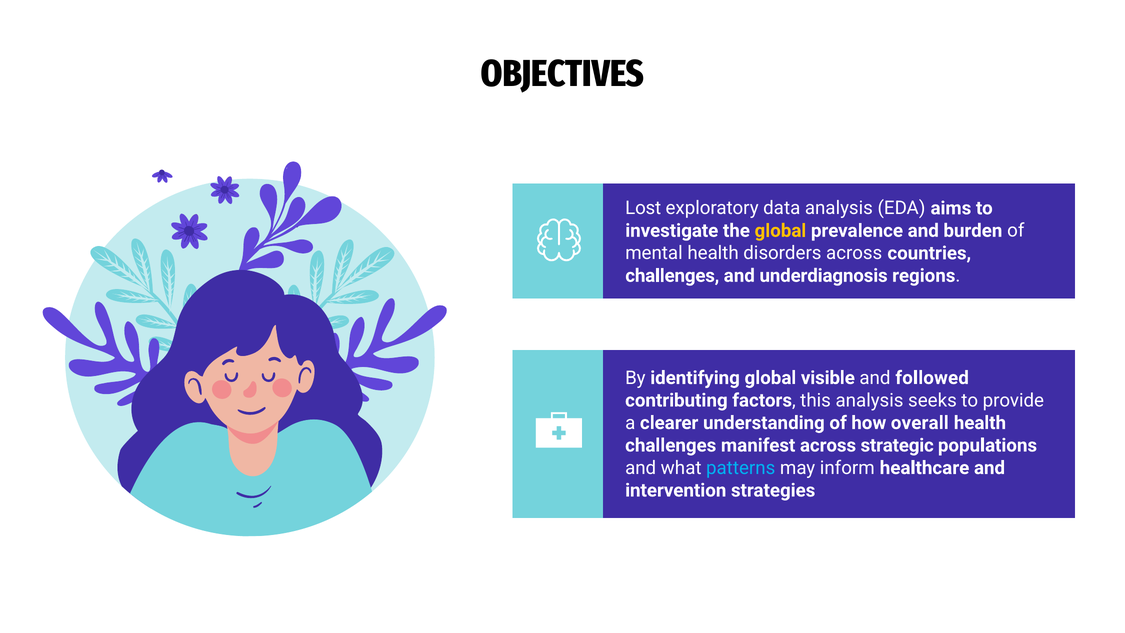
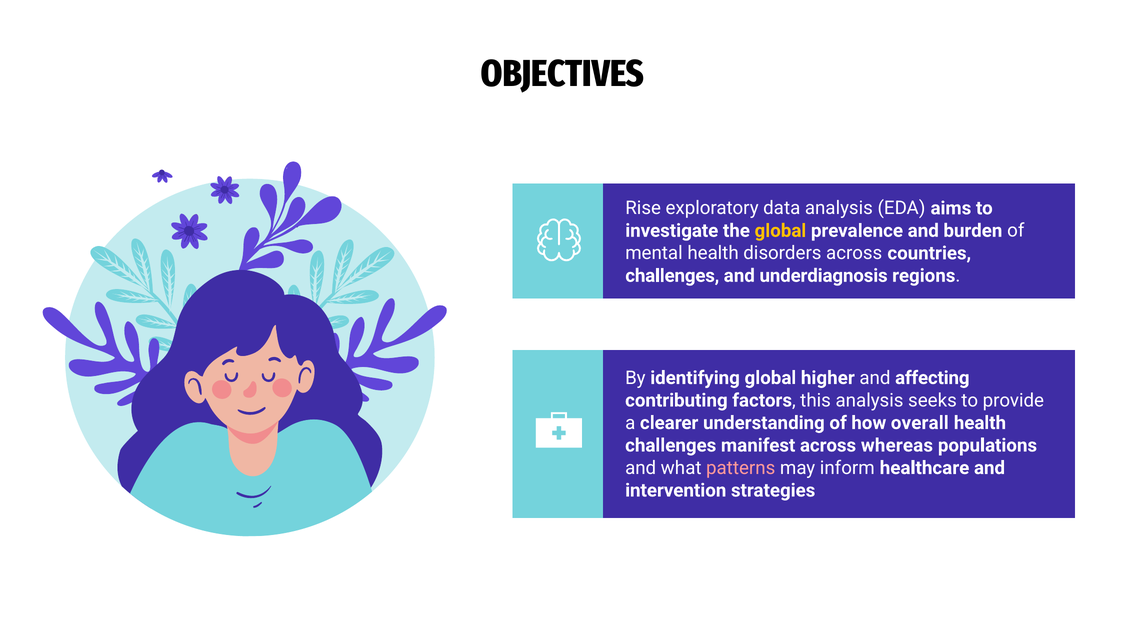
Lost: Lost -> Rise (643, 208)
visible: visible -> higher (828, 378)
followed: followed -> affecting (932, 378)
strategic: strategic -> whereas (897, 445)
patterns colour: light blue -> pink (741, 468)
